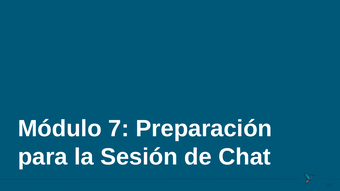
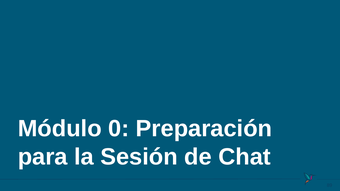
7: 7 -> 0 (119, 129)
